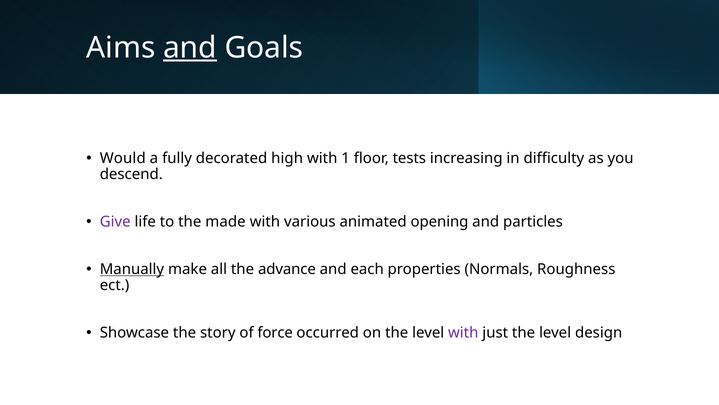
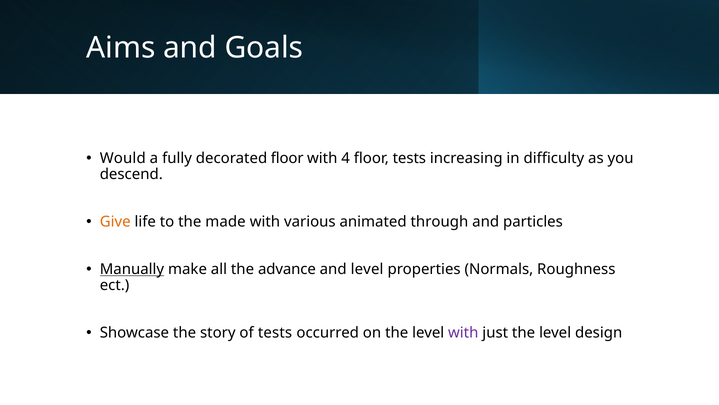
and underline: present -> none (190, 48)
decorated high: high -> floor (287, 158)
1: 1 -> 4 (346, 158)
Give colour: purple -> orange (115, 222)
opening: opening -> through (439, 222)
and each: each -> level (367, 269)
of force: force -> tests (275, 333)
